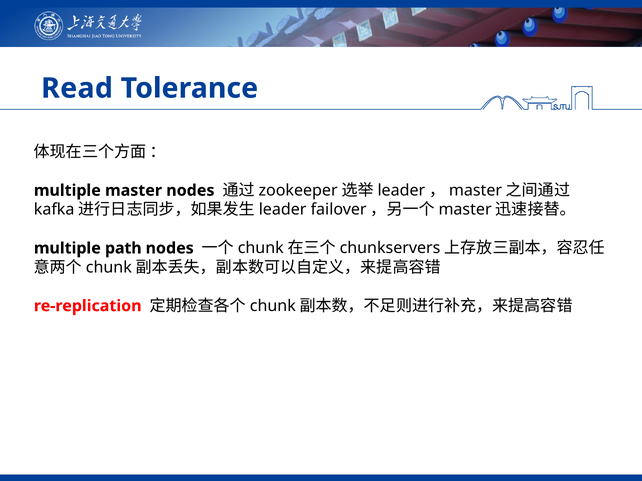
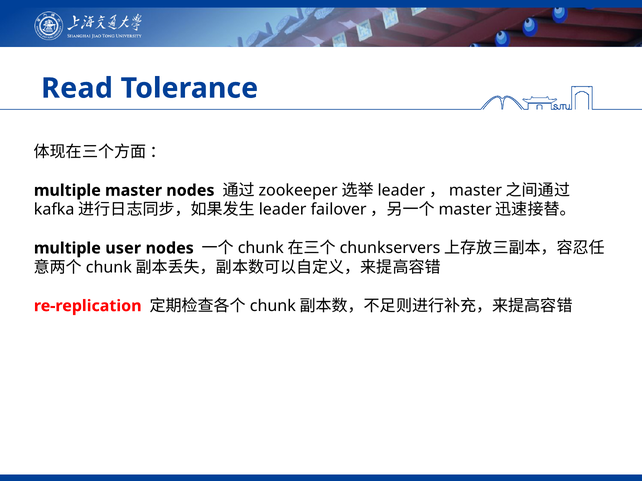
path: path -> user (123, 248)
